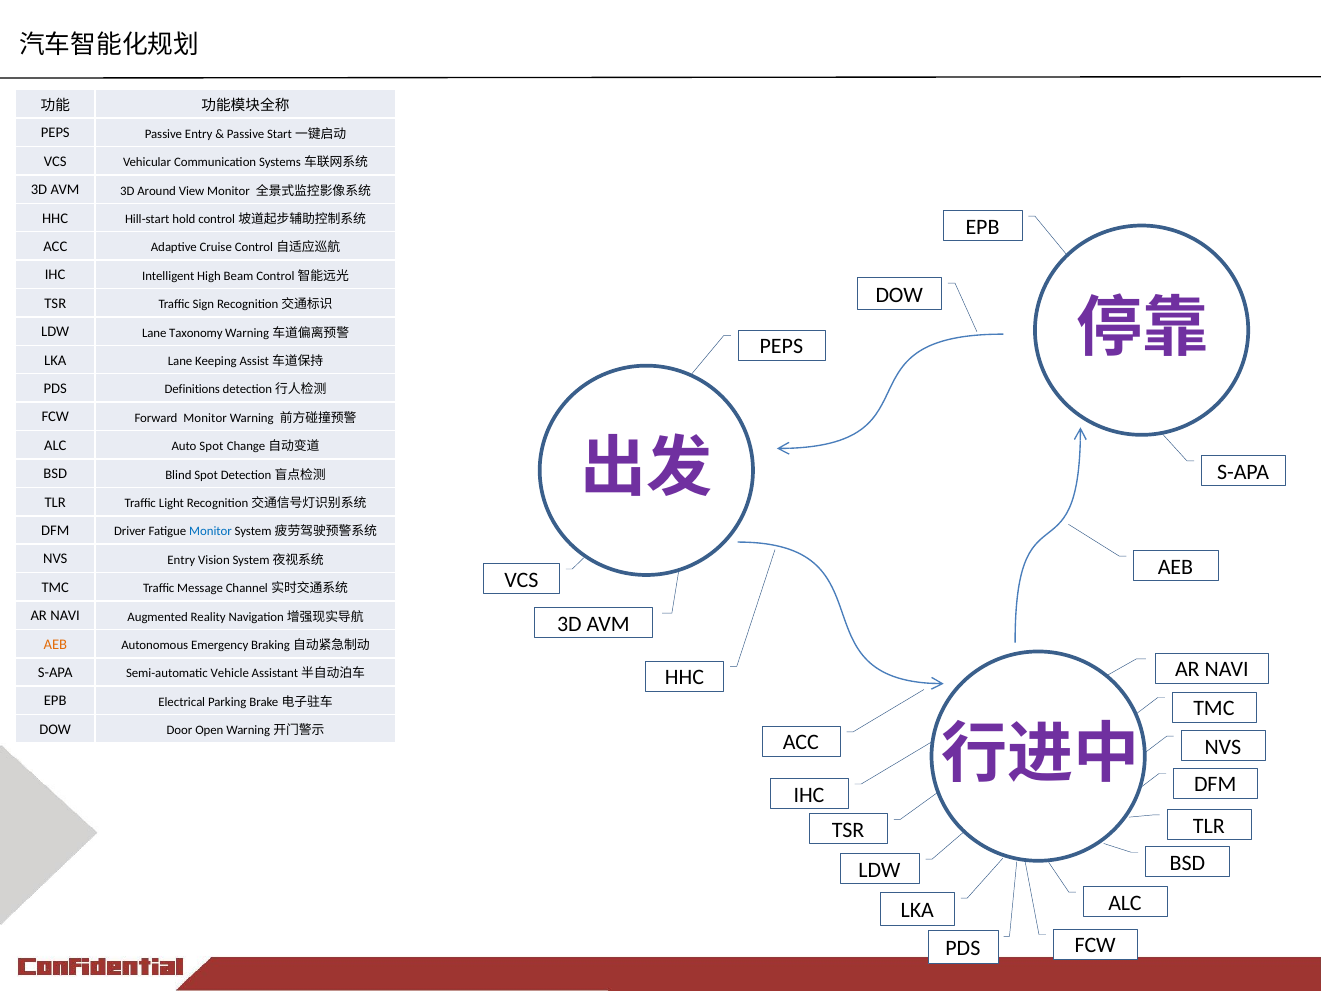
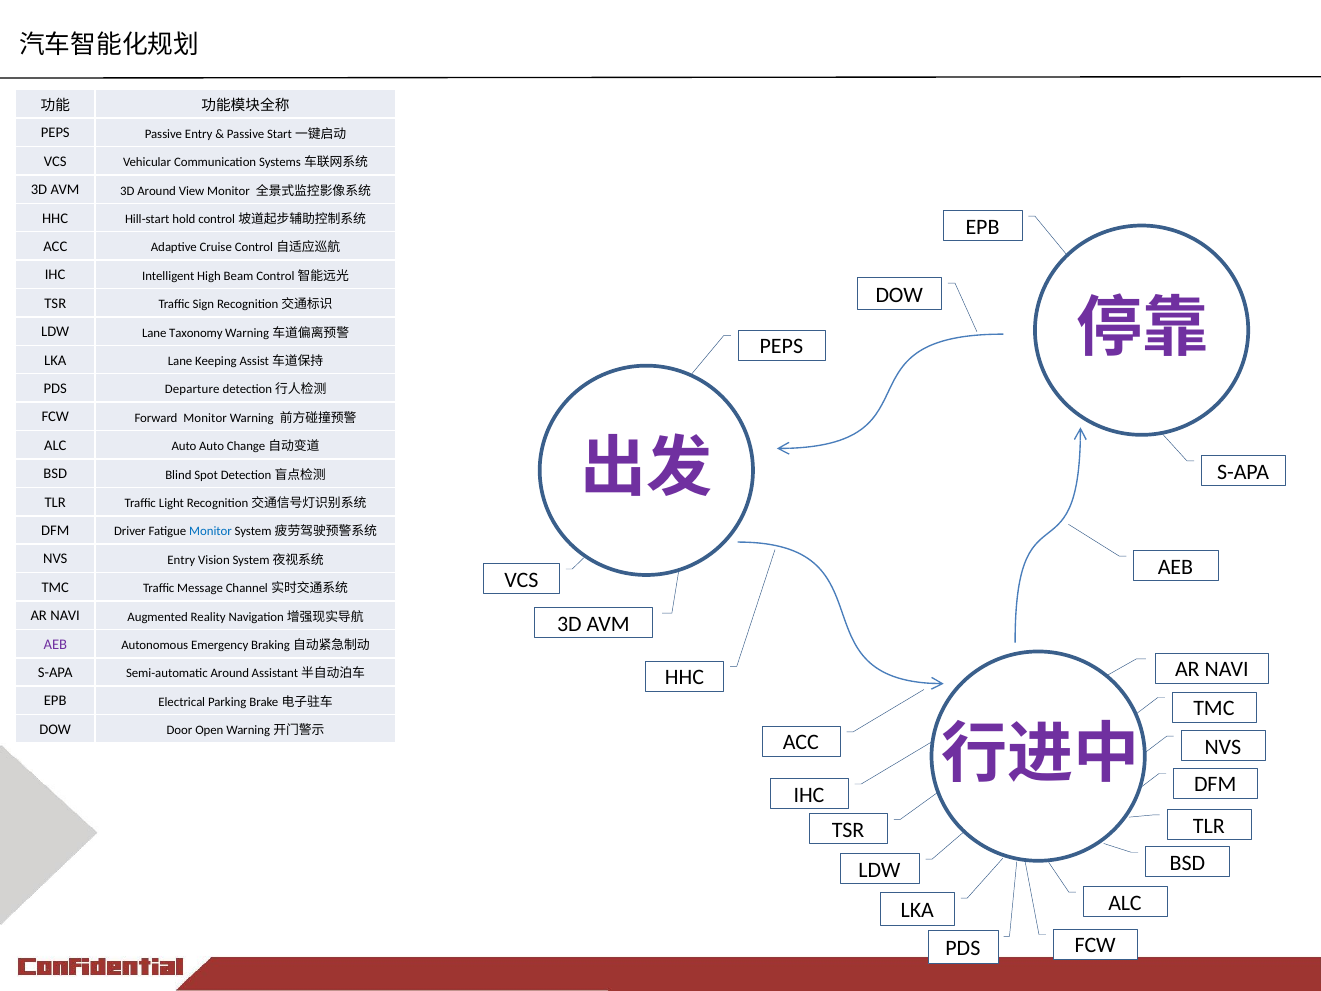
Definitions: Definitions -> Departure (192, 390)
Auto Spot: Spot -> Auto (212, 446)
AEB colour: orange -> purple (55, 644)
Semi-automatic Vehicle: Vehicle -> Around (230, 674)
